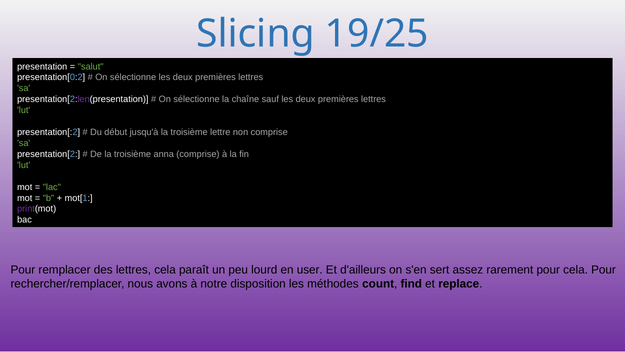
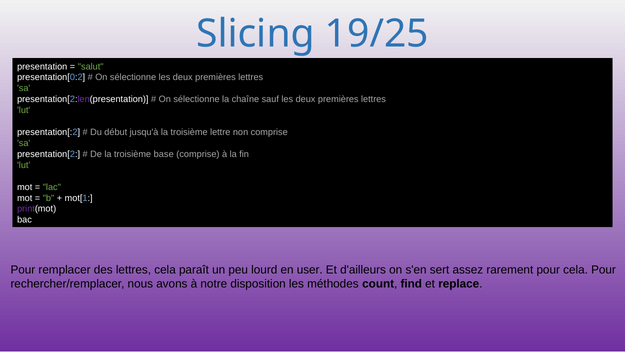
anna: anna -> base (164, 154)
